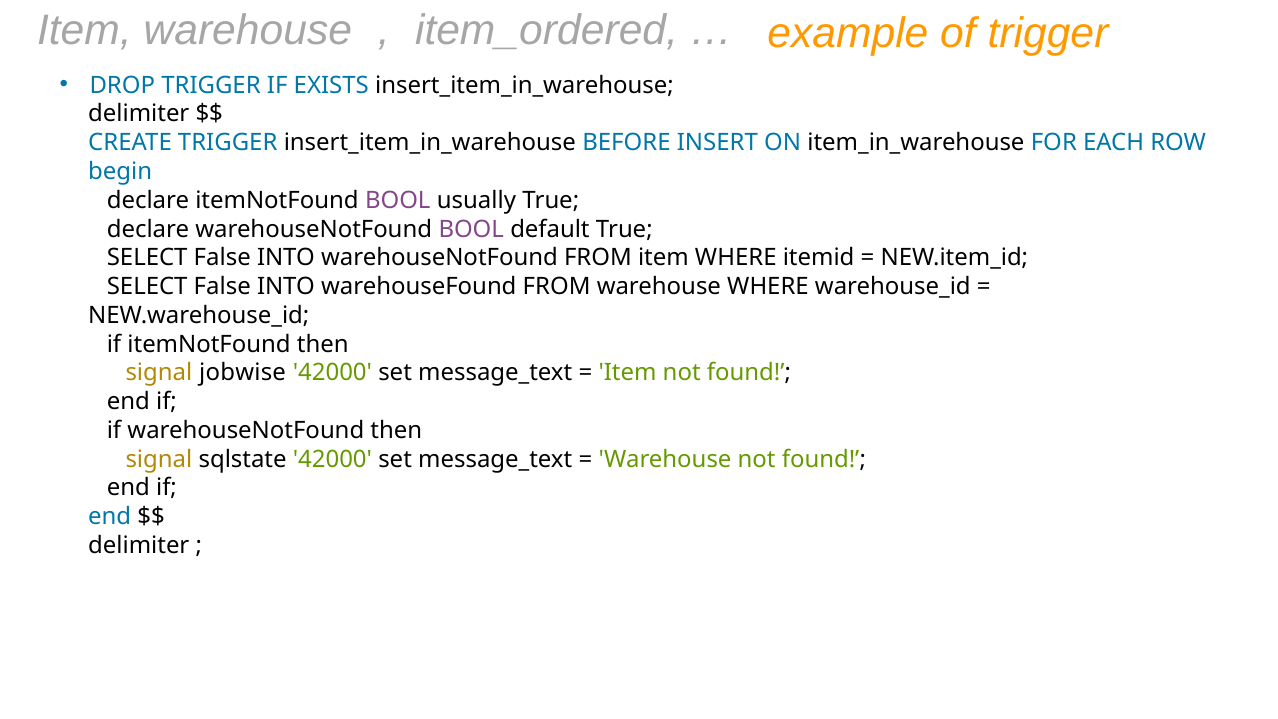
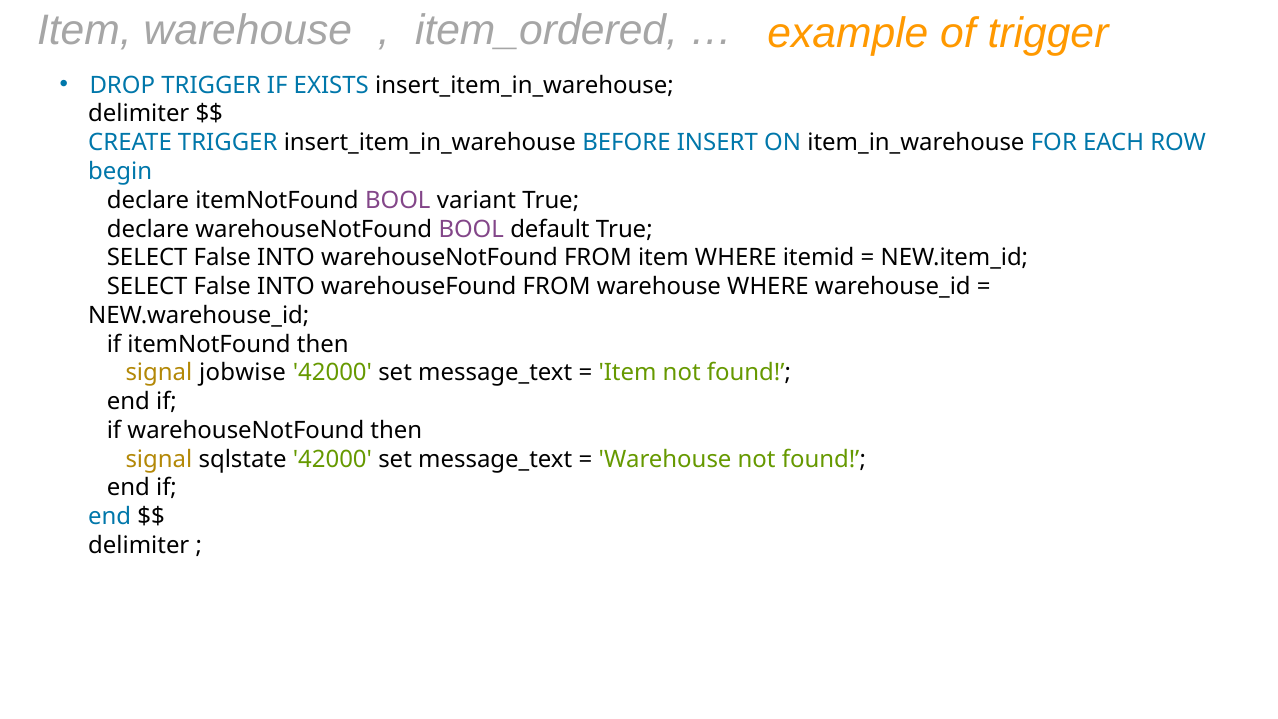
usually: usually -> variant (476, 200)
